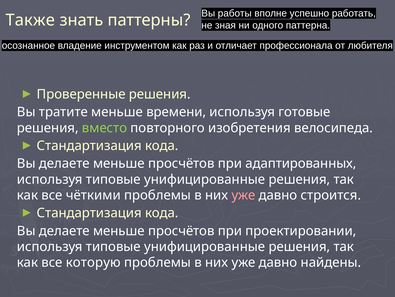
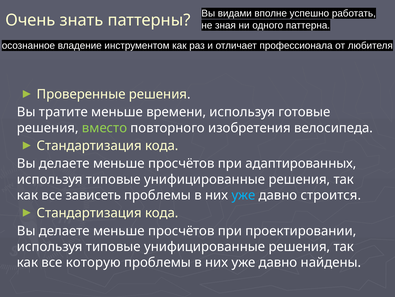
работы: работы -> видами (235, 13)
Также: Также -> Очень (30, 20)
чёткими: чёткими -> зависеть (93, 195)
уже colour: pink -> light blue (243, 195)
